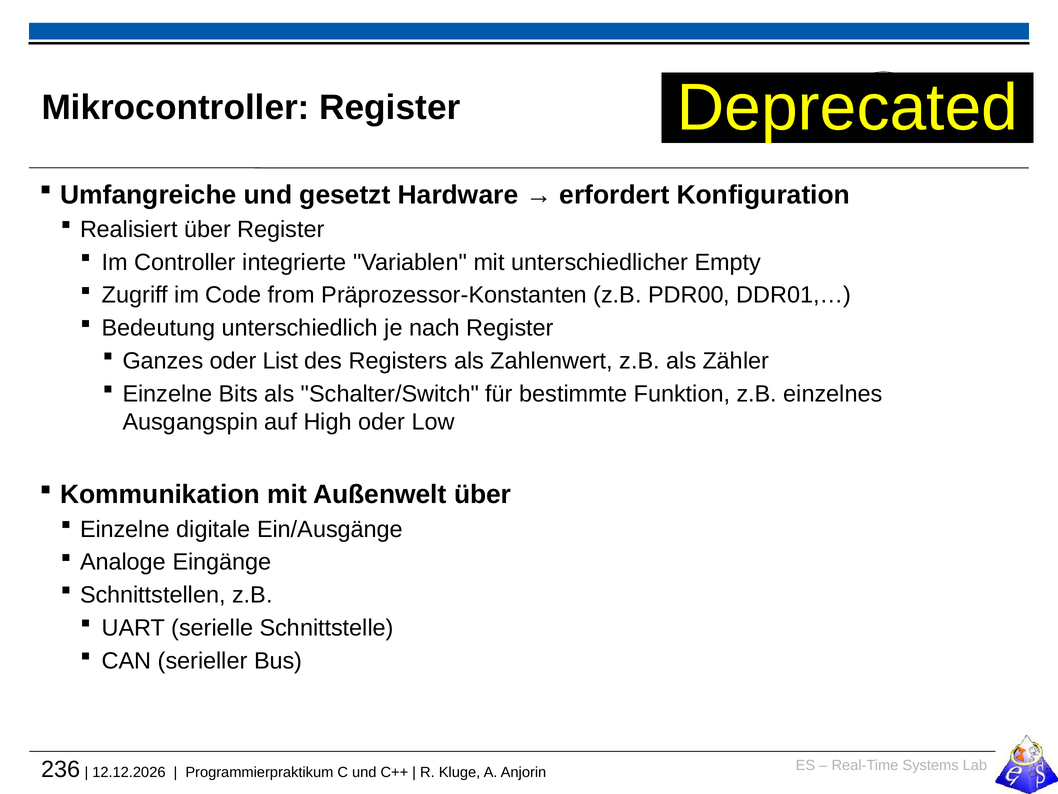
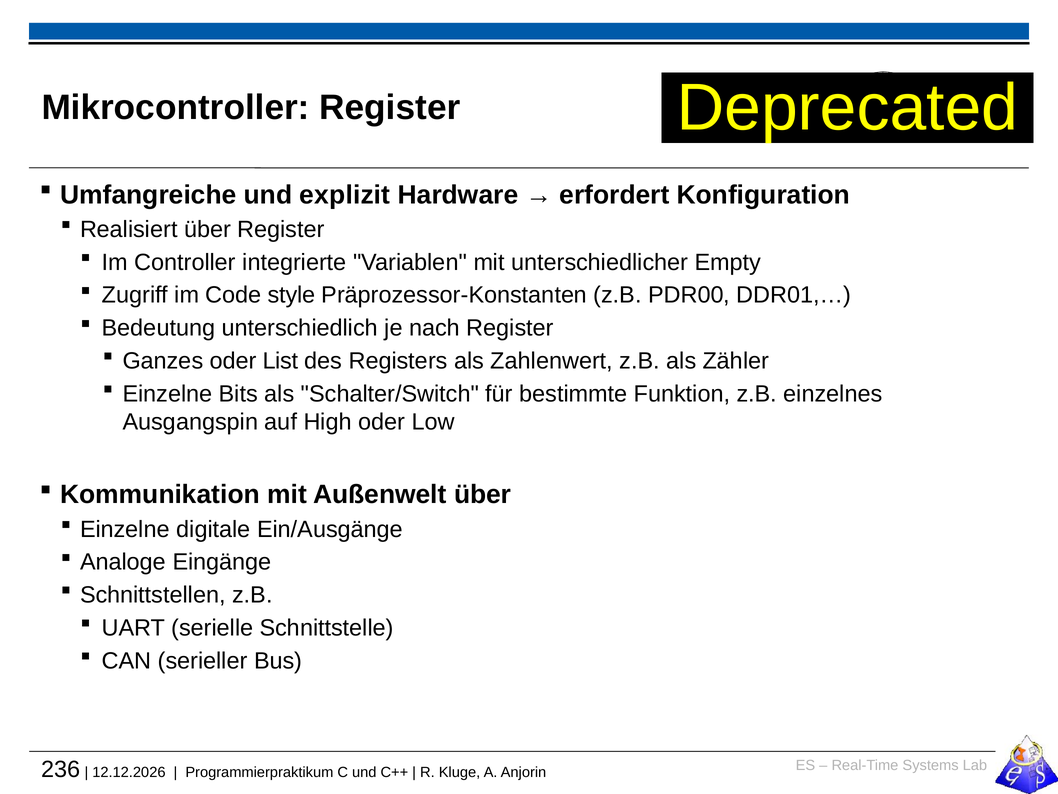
gesetzt: gesetzt -> explizit (345, 195)
from: from -> style (292, 295)
